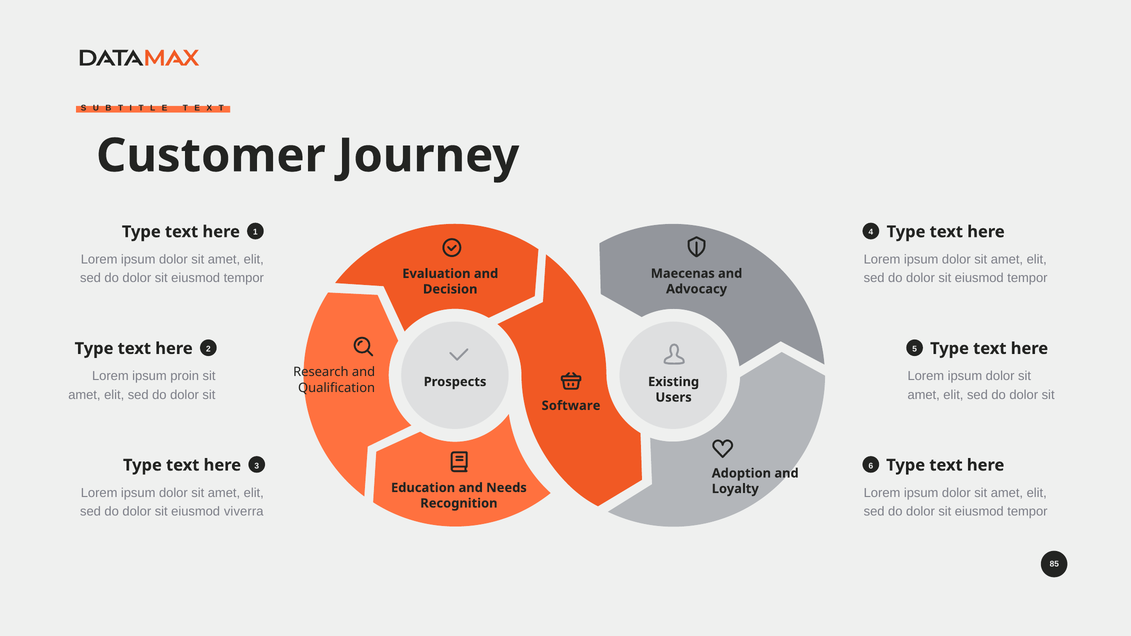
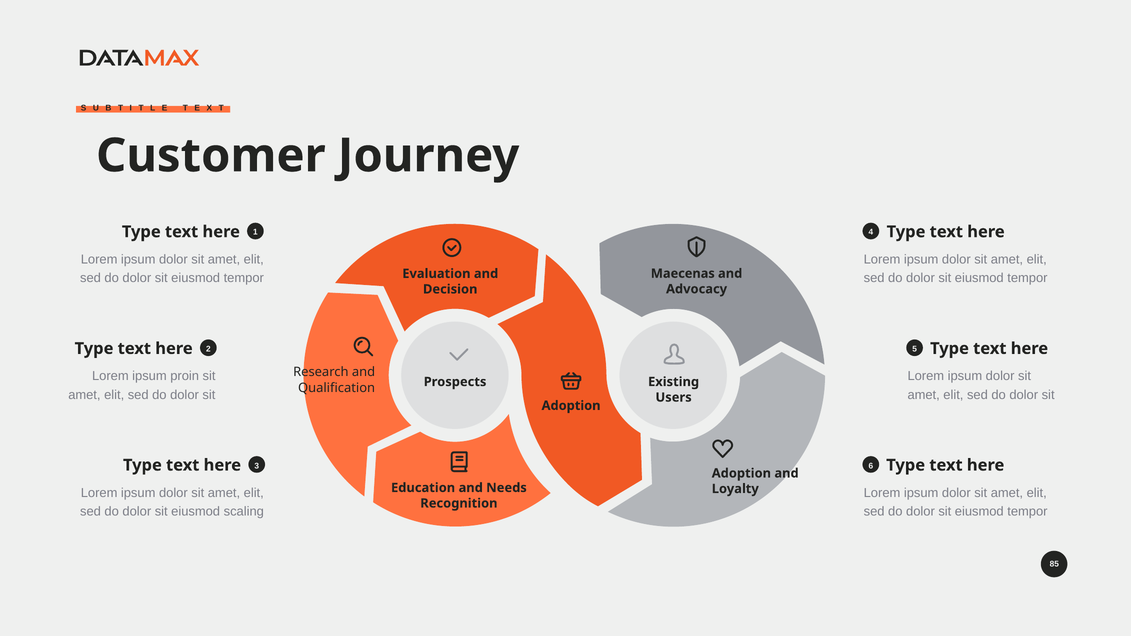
Software: Software -> Adoption (571, 406)
viverra: viverra -> scaling (244, 512)
